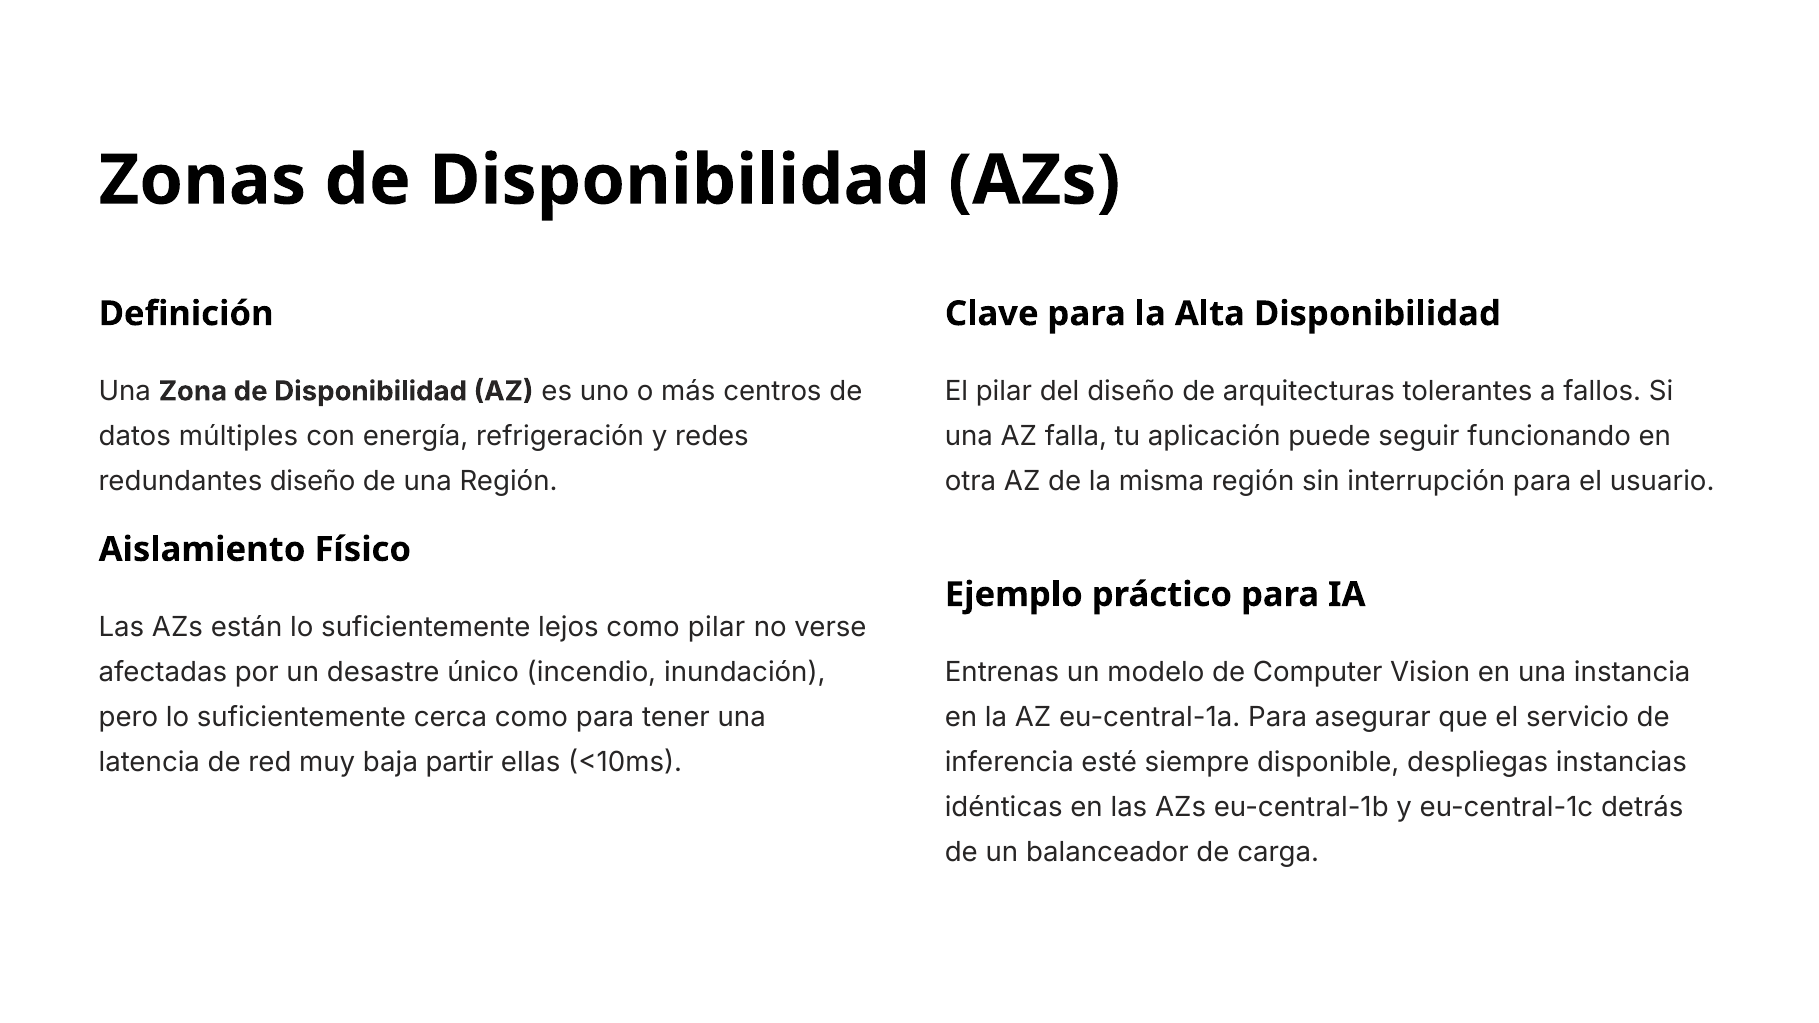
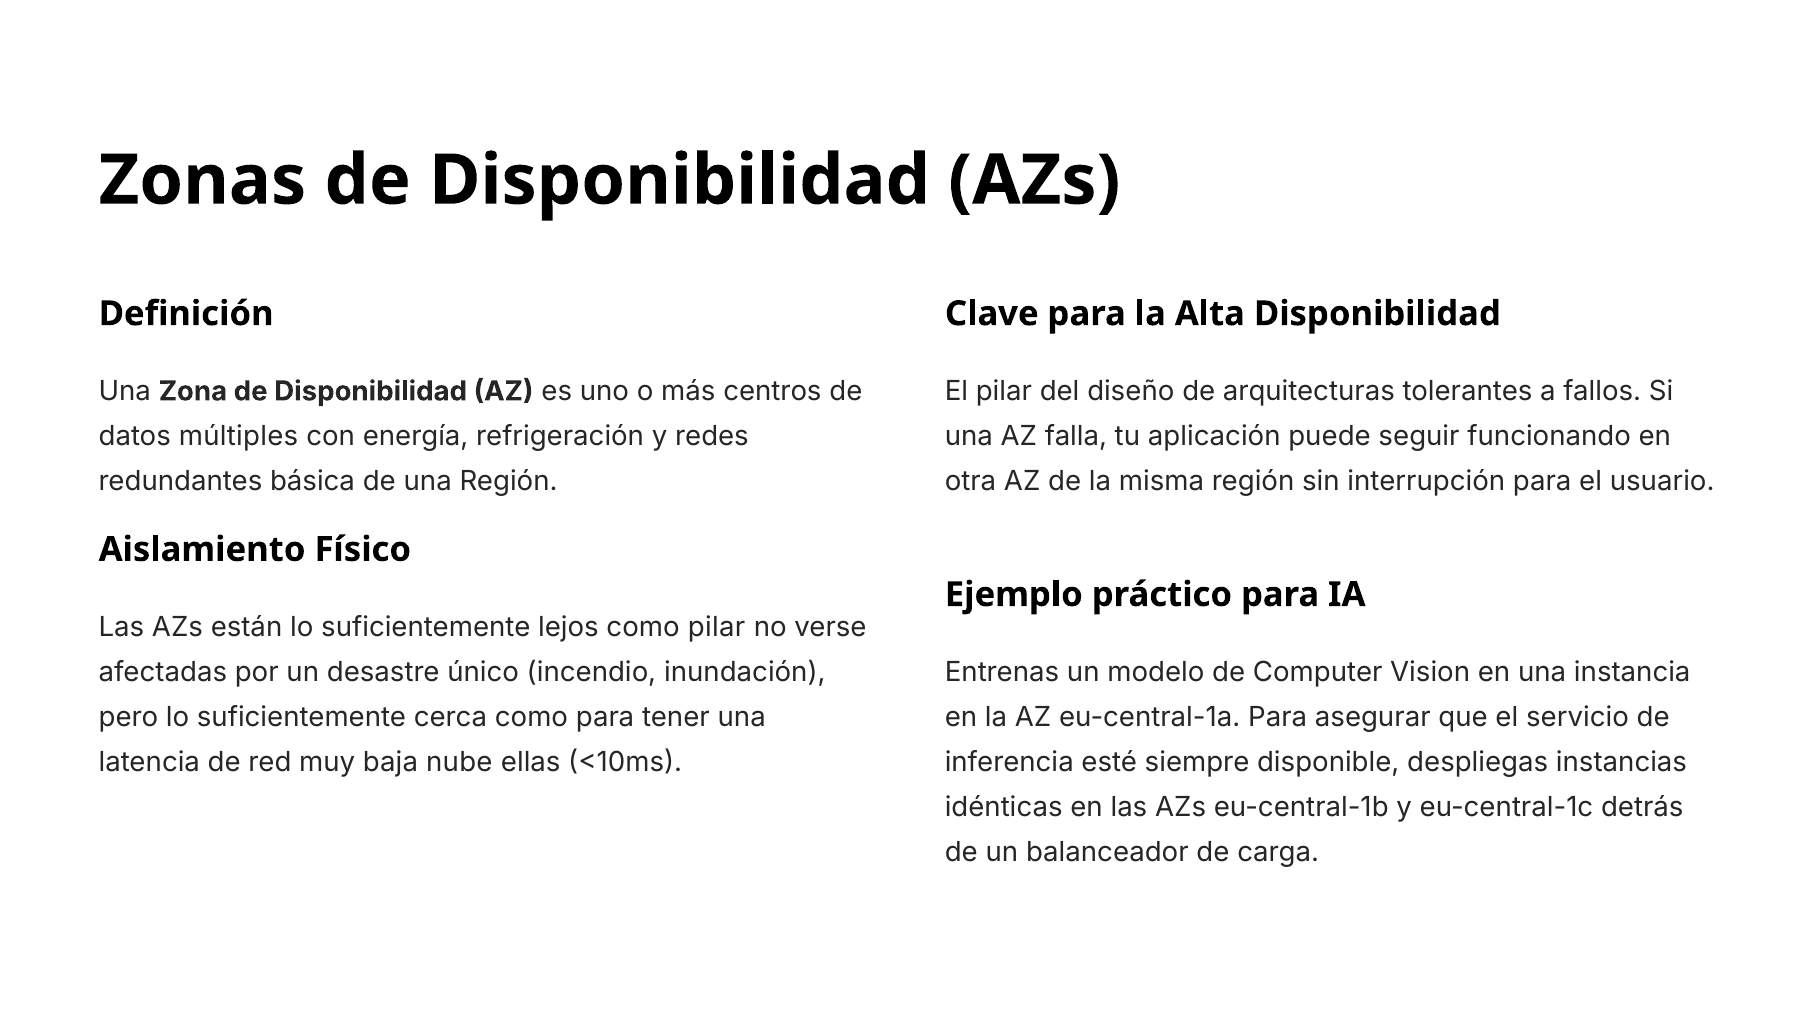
redundantes diseño: diseño -> básica (313, 481)
partir: partir -> nube (459, 762)
